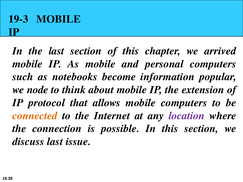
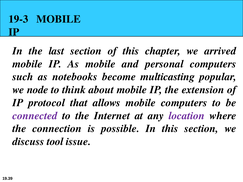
information: information -> multicasting (168, 77)
connected colour: orange -> purple (35, 116)
discuss last: last -> tool (55, 142)
